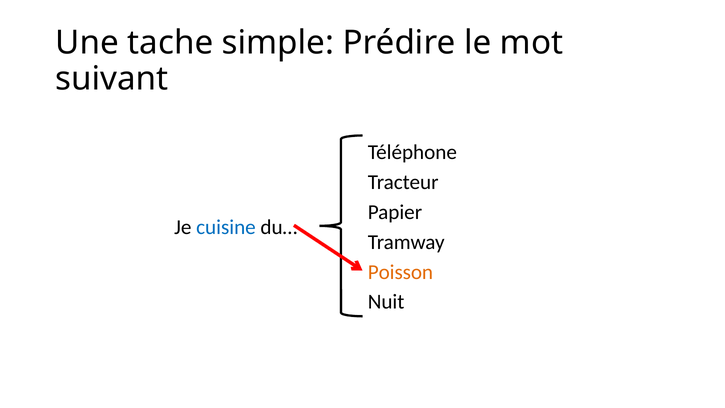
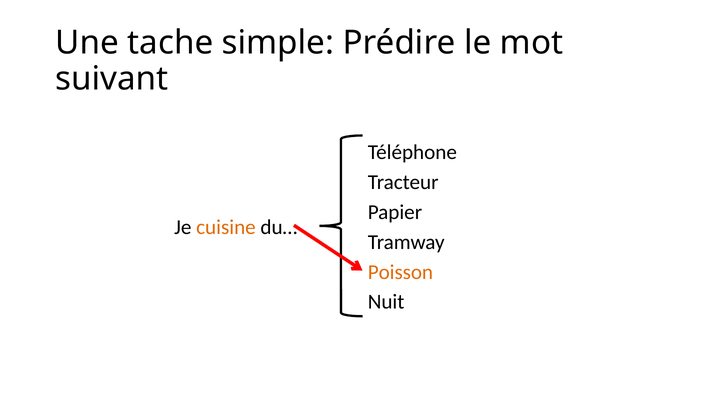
cuisine colour: blue -> orange (226, 227)
